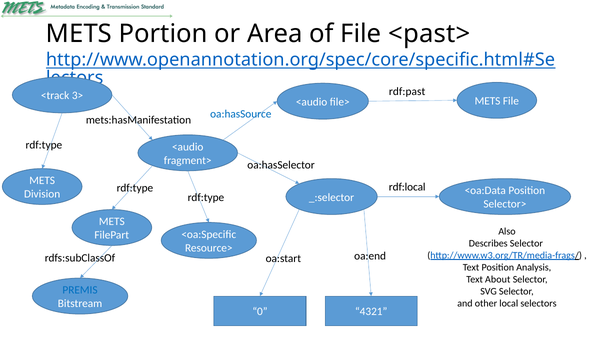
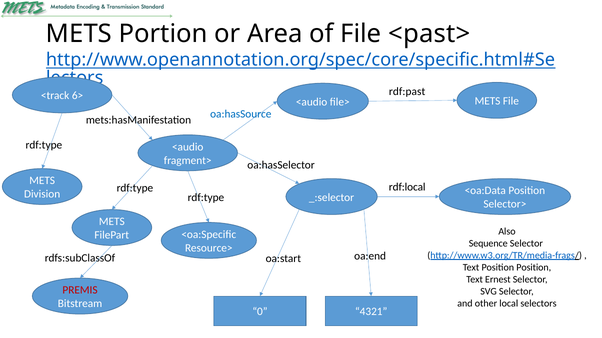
3>: 3> -> 6> (78, 96)
Describes: Describes -> Sequence (488, 244)
Position Analysis: Analysis -> Position (534, 268)
About: About -> Ernest (498, 280)
PREMIS colour: blue -> red (80, 291)
